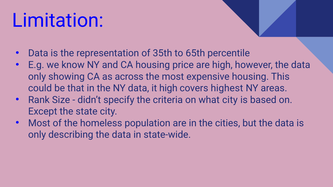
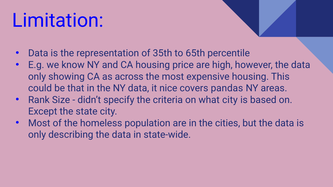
it high: high -> nice (168, 88)
highest: highest -> pandas (227, 88)
